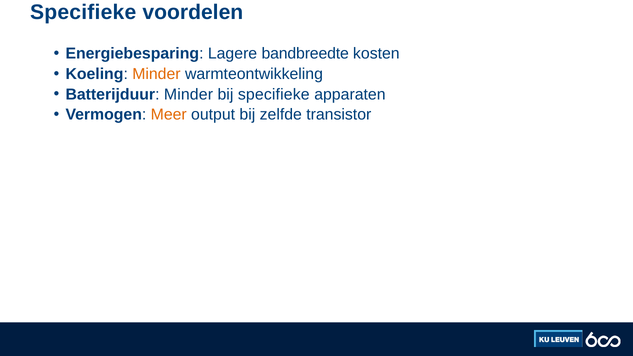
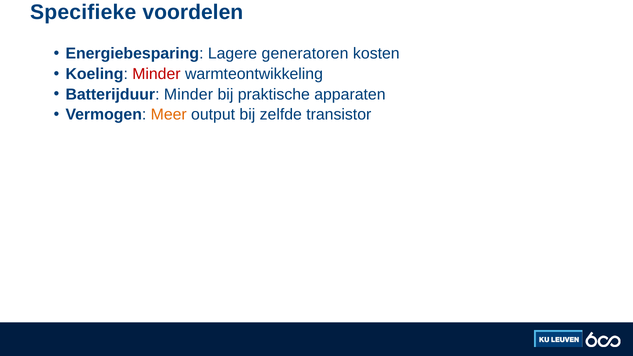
bandbreedte: bandbreedte -> generatoren (305, 54)
Minder colour: orange -> red (156, 74)
bij specifieke: specifieke -> praktische (274, 94)
